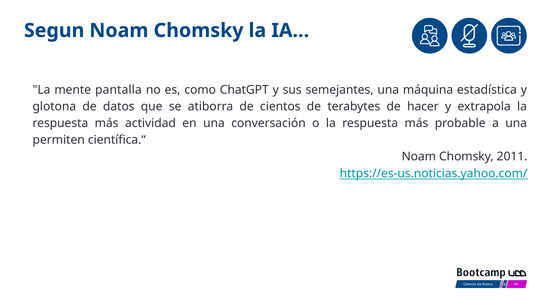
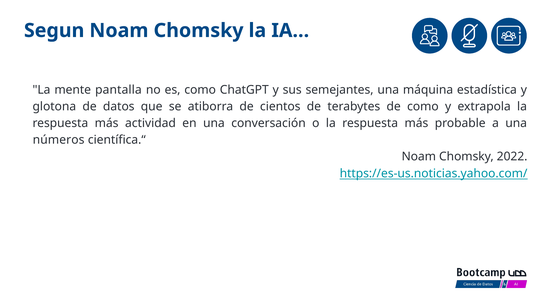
de hacer: hacer -> como (423, 106)
permiten: permiten -> números (59, 140)
2011: 2011 -> 2022 (512, 156)
